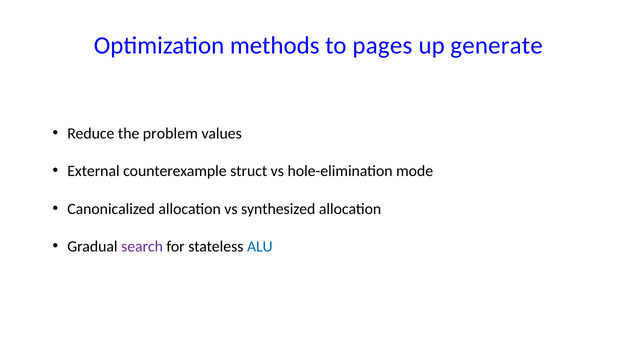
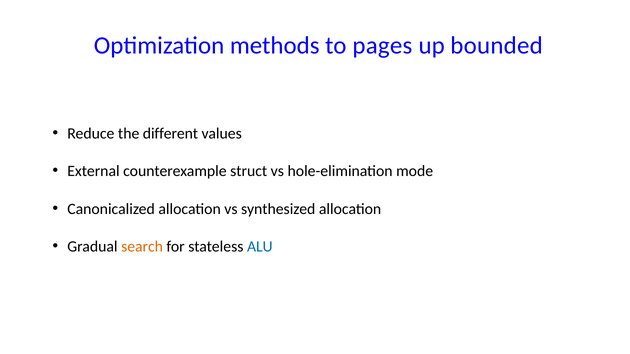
generate: generate -> bounded (497, 45)
problem: problem -> different (170, 134)
search colour: purple -> orange (142, 247)
